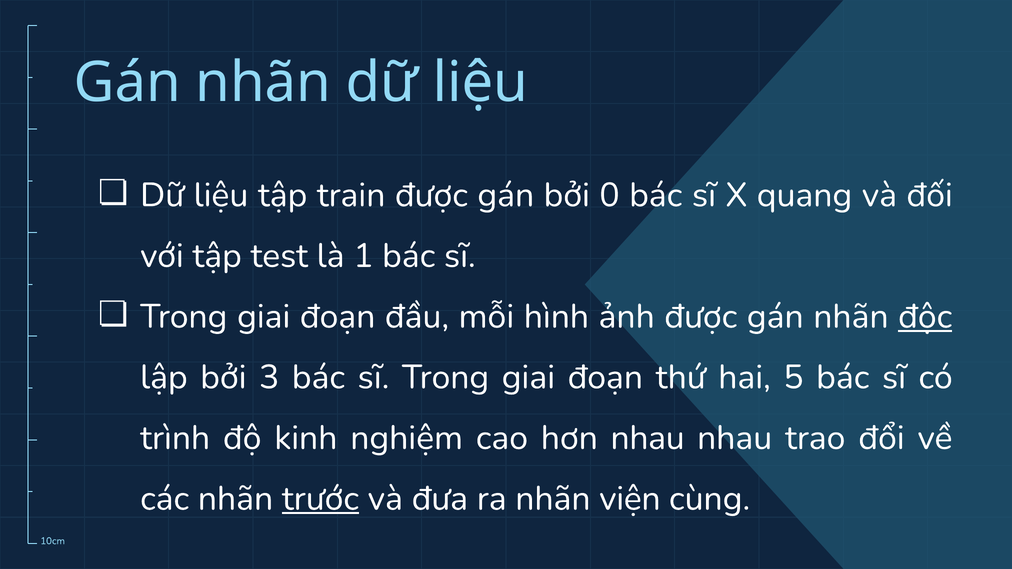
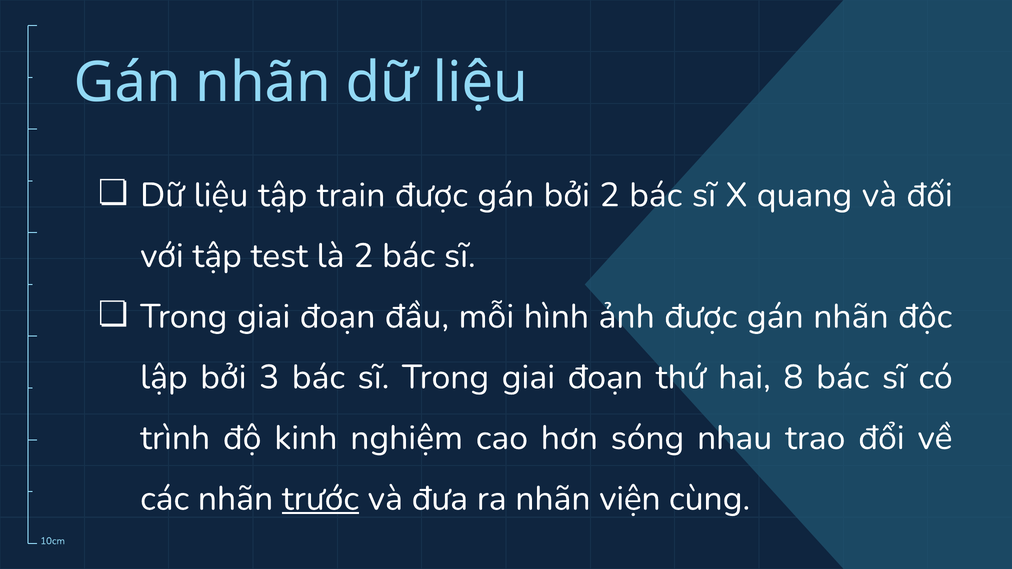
bởi 0: 0 -> 2 (610, 195)
là 1: 1 -> 2 (363, 256)
độc underline: present -> none (925, 317)
5: 5 -> 8 (793, 377)
hơn nhau: nhau -> sóng (647, 438)
